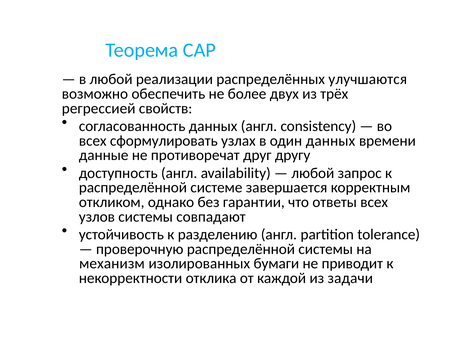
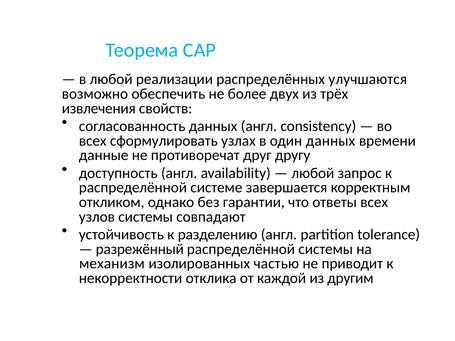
регрессией: регрессией -> извлечения (99, 108)
проверочную: проверочную -> разрежённый (140, 249)
бумаги: бумаги -> частью (276, 264)
задачи: задачи -> другим (350, 278)
